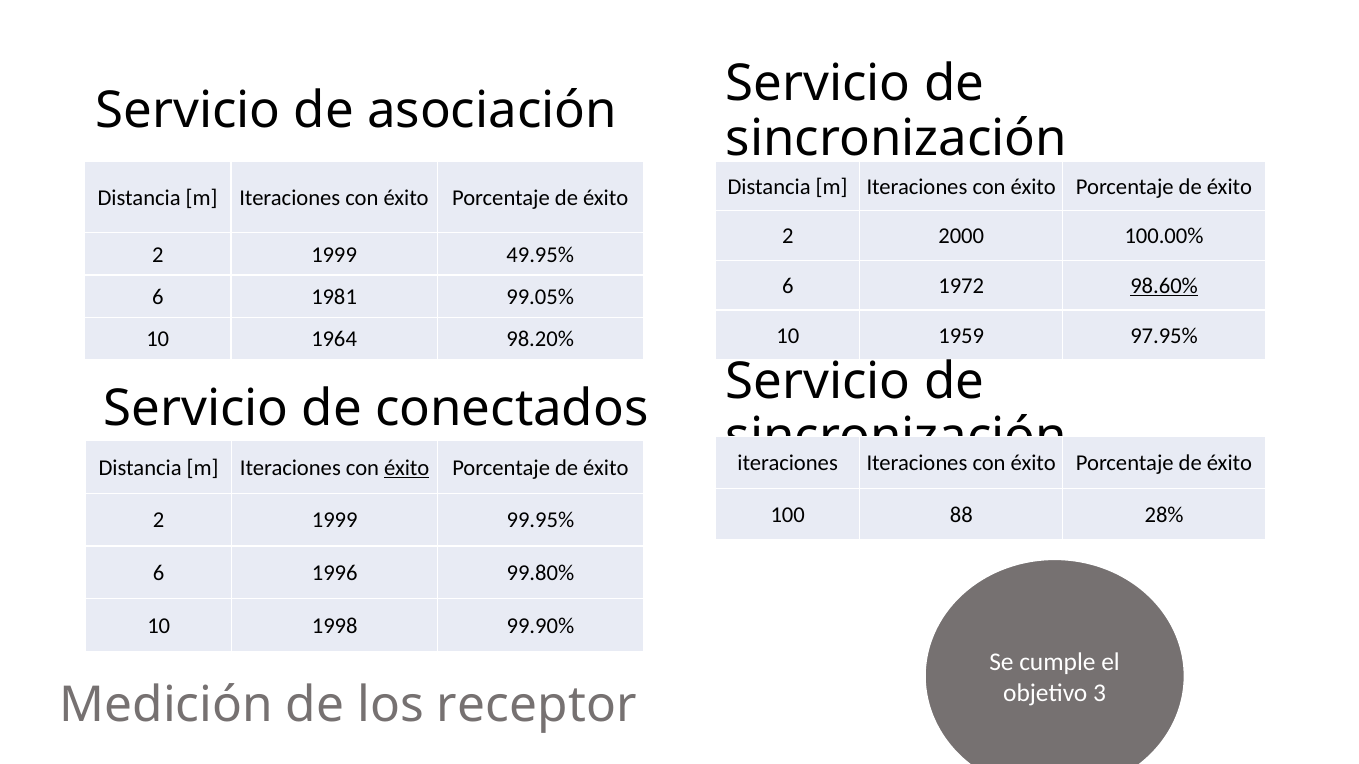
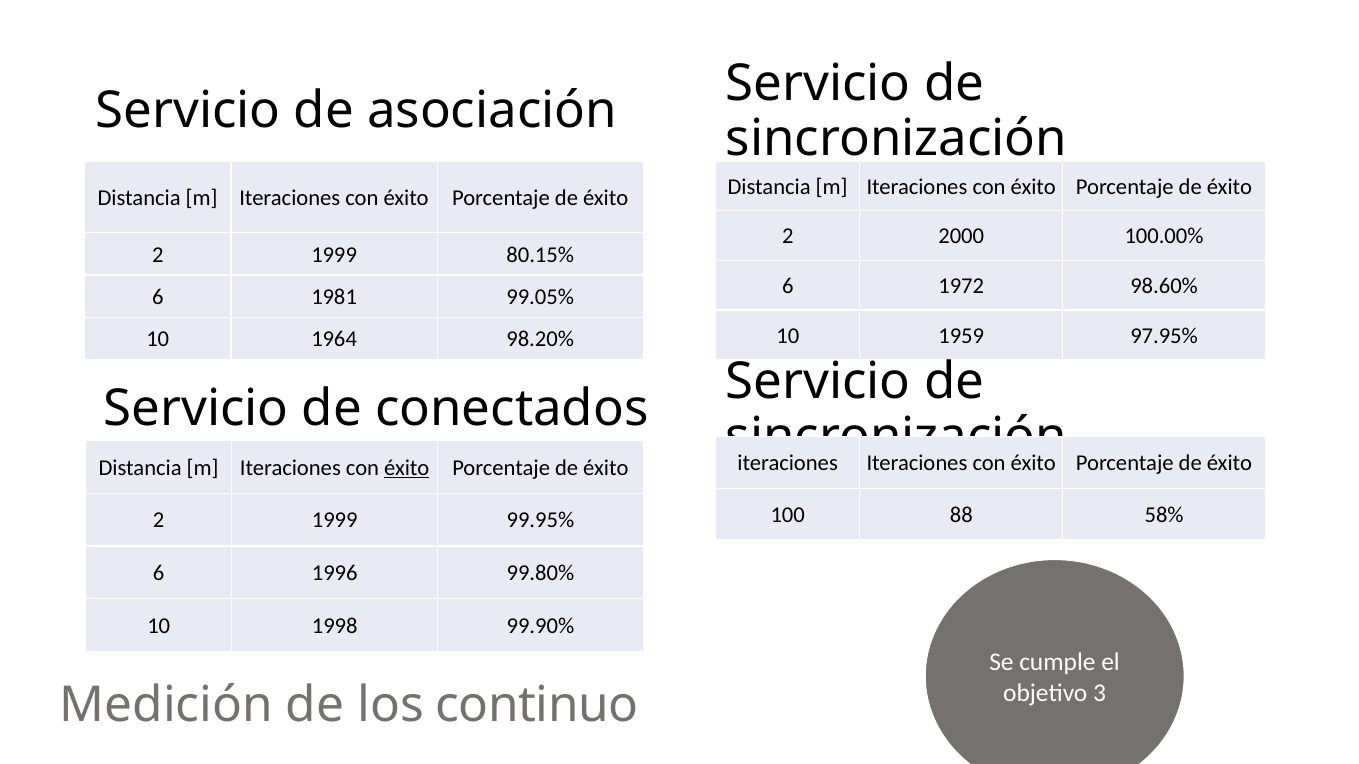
49.95%: 49.95% -> 80.15% (540, 255)
98.60% underline: present -> none (1164, 286)
28%: 28% -> 58% (1164, 515)
receptor: receptor -> continuo (537, 706)
